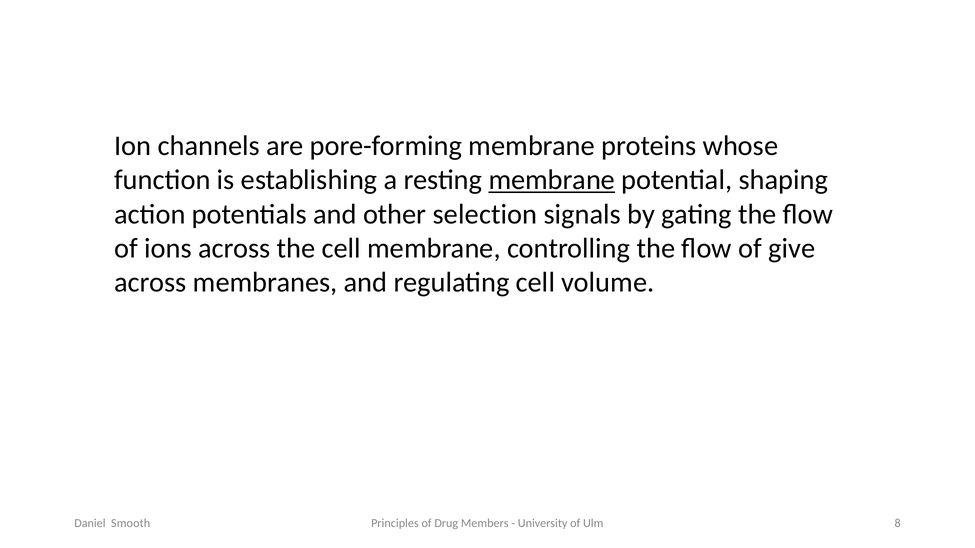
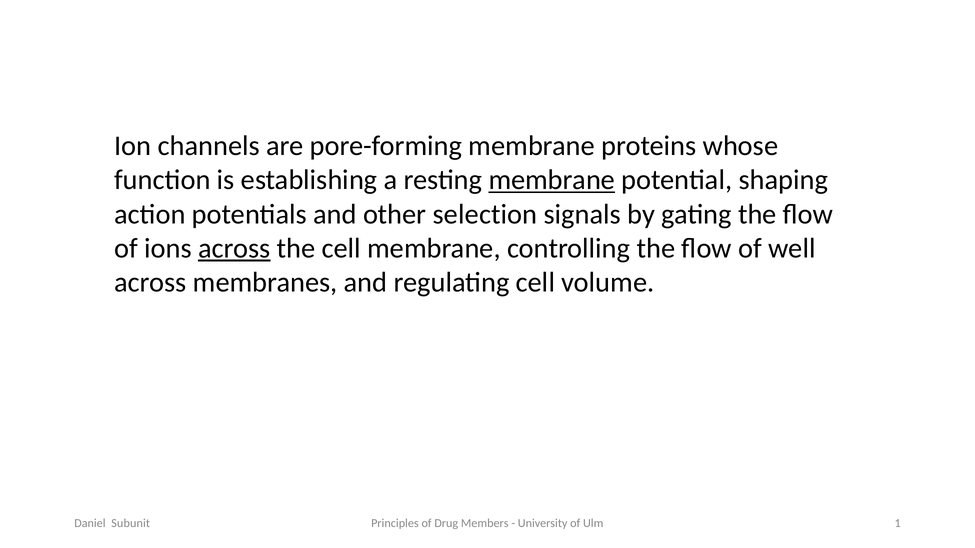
across underline: none -> present (234, 249)
give: give -> well (792, 249)
8: 8 -> 1 (898, 524)
Smooth: Smooth -> Subunit (131, 524)
